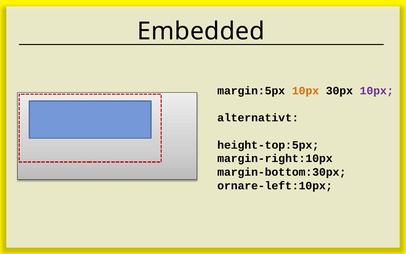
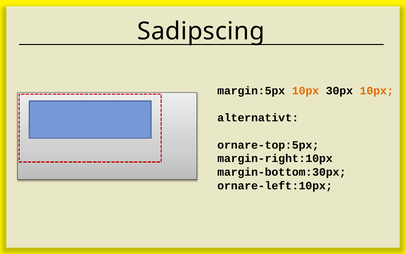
Embedded: Embedded -> Sadipscing (201, 31)
10px colour: purple -> orange (377, 91)
height-top:5px: height-top:5px -> ornare-top:5px (268, 145)
